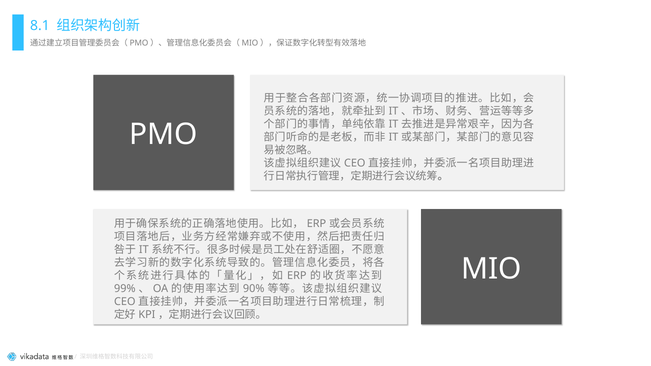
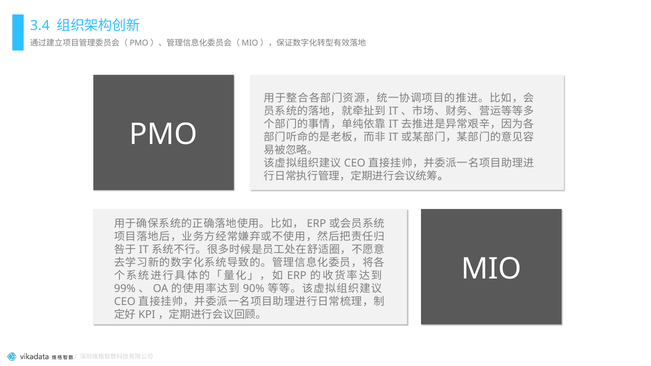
8.1: 8.1 -> 3.4 (40, 26)
